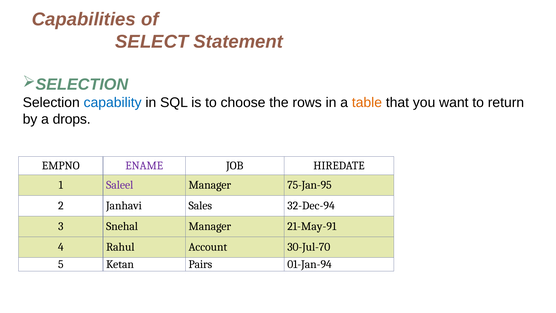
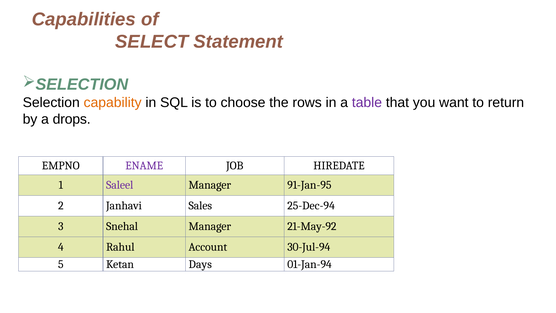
capability colour: blue -> orange (113, 102)
table colour: orange -> purple (367, 102)
75-Jan-95: 75-Jan-95 -> 91-Jan-95 (309, 185)
32-Dec-94: 32-Dec-94 -> 25-Dec-94 (311, 206)
21-May-91: 21-May-91 -> 21-May-92 (312, 226)
30-Jul-70: 30-Jul-70 -> 30-Jul-94 (309, 247)
Pairs: Pairs -> Days (200, 264)
